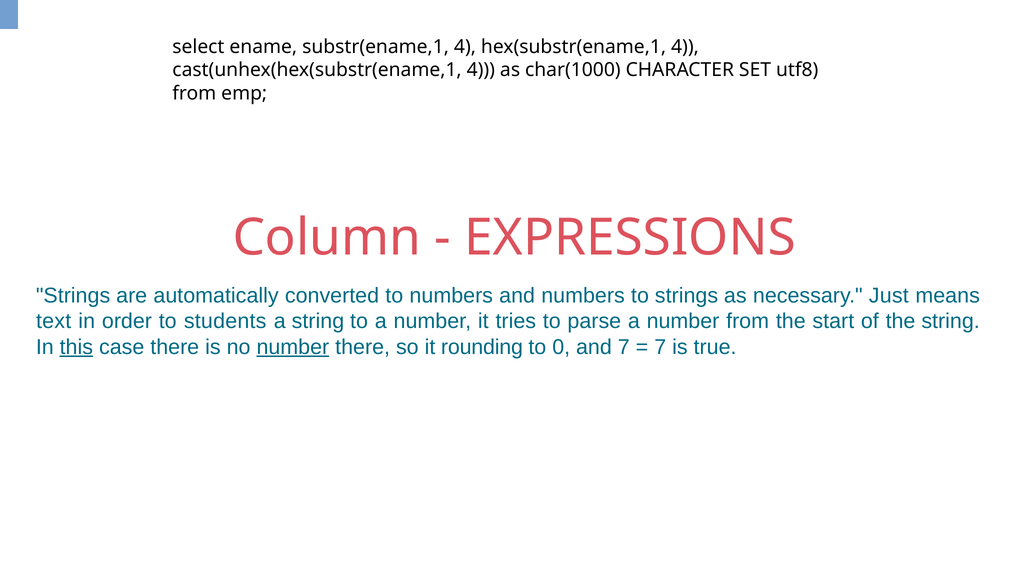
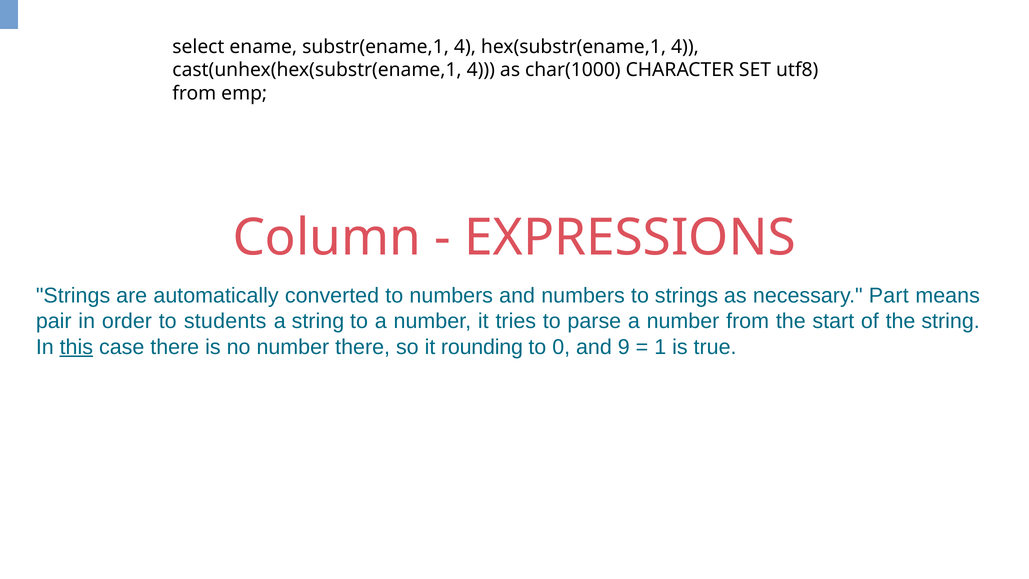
Just: Just -> Part (889, 296)
text: text -> pair (54, 321)
number underline: present -> none (293, 347)
and 7: 7 -> 9 (624, 347)
7: 7 -> 1 (660, 347)
